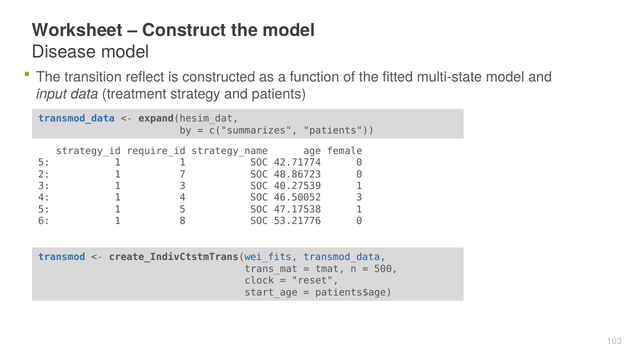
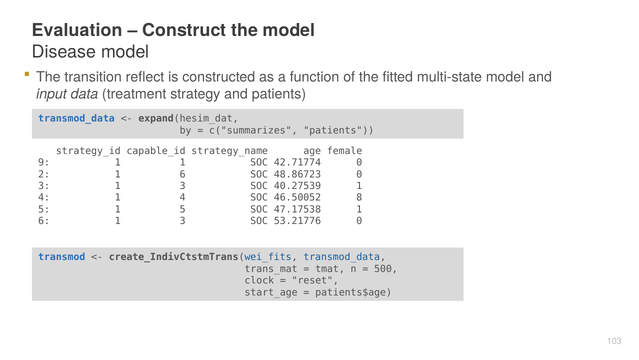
Worksheet: Worksheet -> Evaluation (77, 31)
require_id: require_id -> capable_id (156, 151)
5: 5 -> 9 (44, 162)
2 1 7: 7 -> 6 (183, 174)
46.50052 3: 3 -> 8 (359, 197)
6 1 8: 8 -> 3 (183, 221)
